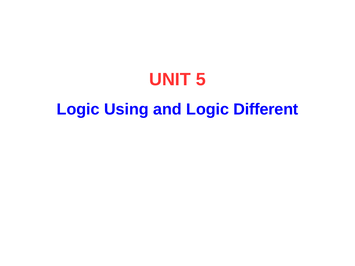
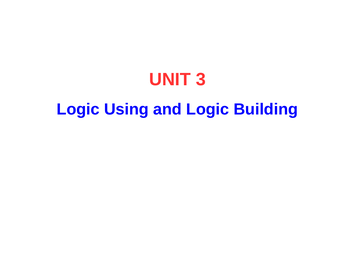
5: 5 -> 3 (201, 79)
Different: Different -> Building (266, 109)
